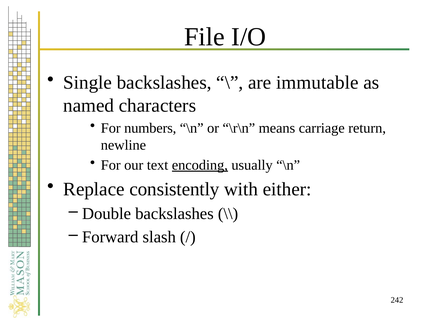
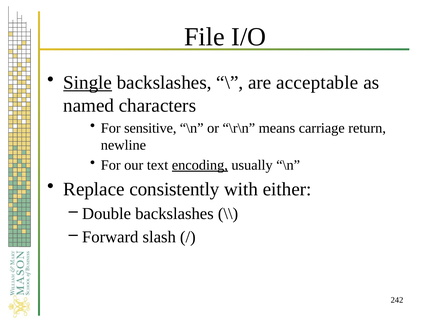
Single underline: none -> present (88, 83)
immutable: immutable -> acceptable (317, 83)
numbers: numbers -> sensitive (150, 128)
